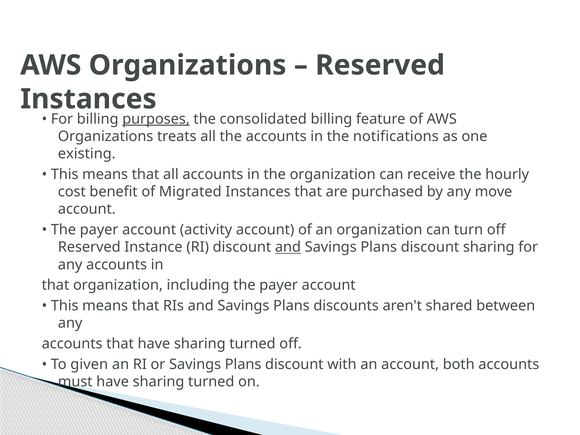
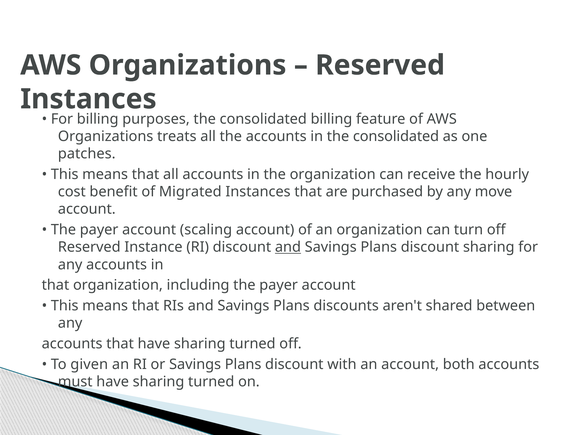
purposes underline: present -> none (156, 119)
in the notifications: notifications -> consolidated (396, 136)
existing: existing -> patches (87, 154)
activity: activity -> scaling (206, 230)
